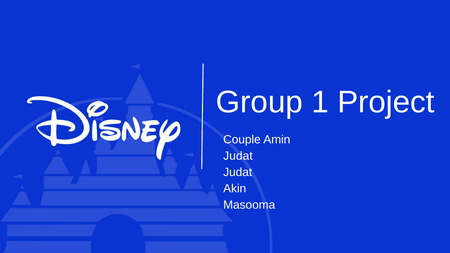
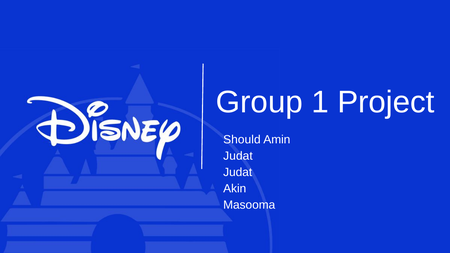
Couple: Couple -> Should (242, 140)
